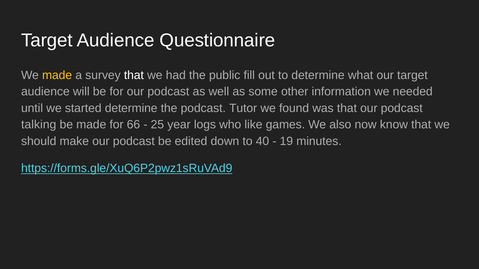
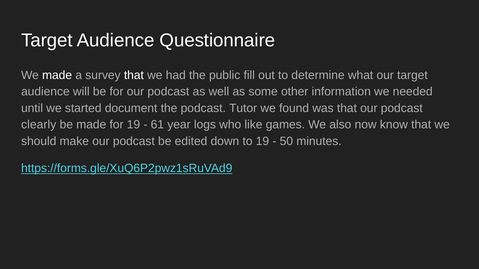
made colour: yellow -> white (57, 75)
started determine: determine -> document (131, 108)
talking: talking -> clearly (39, 125)
for 66: 66 -> 19 (133, 125)
25: 25 -> 61 (157, 125)
to 40: 40 -> 19 (262, 141)
19: 19 -> 50 (286, 141)
